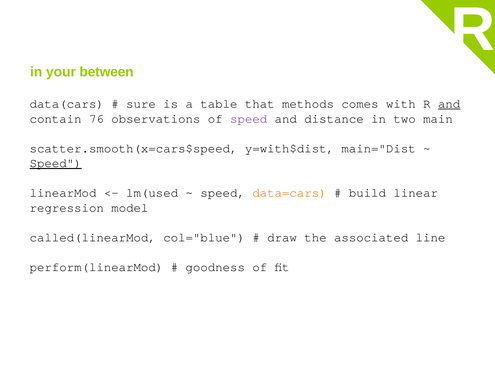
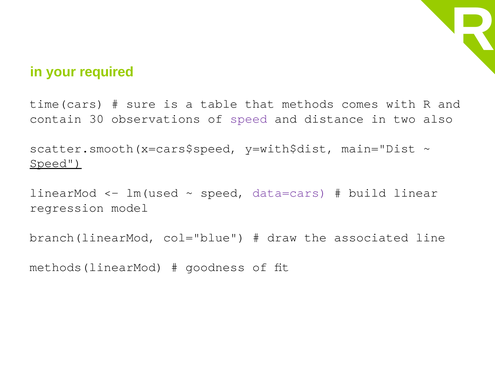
between: between -> required (107, 72)
data(cars: data(cars -> time(cars (67, 104)
and underline: present -> none (449, 104)
76: 76 -> 30 (96, 119)
main: main -> also (438, 119)
data=cars colour: orange -> purple (289, 193)
called(linearMod: called(linearMod -> branch(linearMod (93, 238)
perform(linearMod: perform(linearMod -> methods(linearMod (96, 267)
